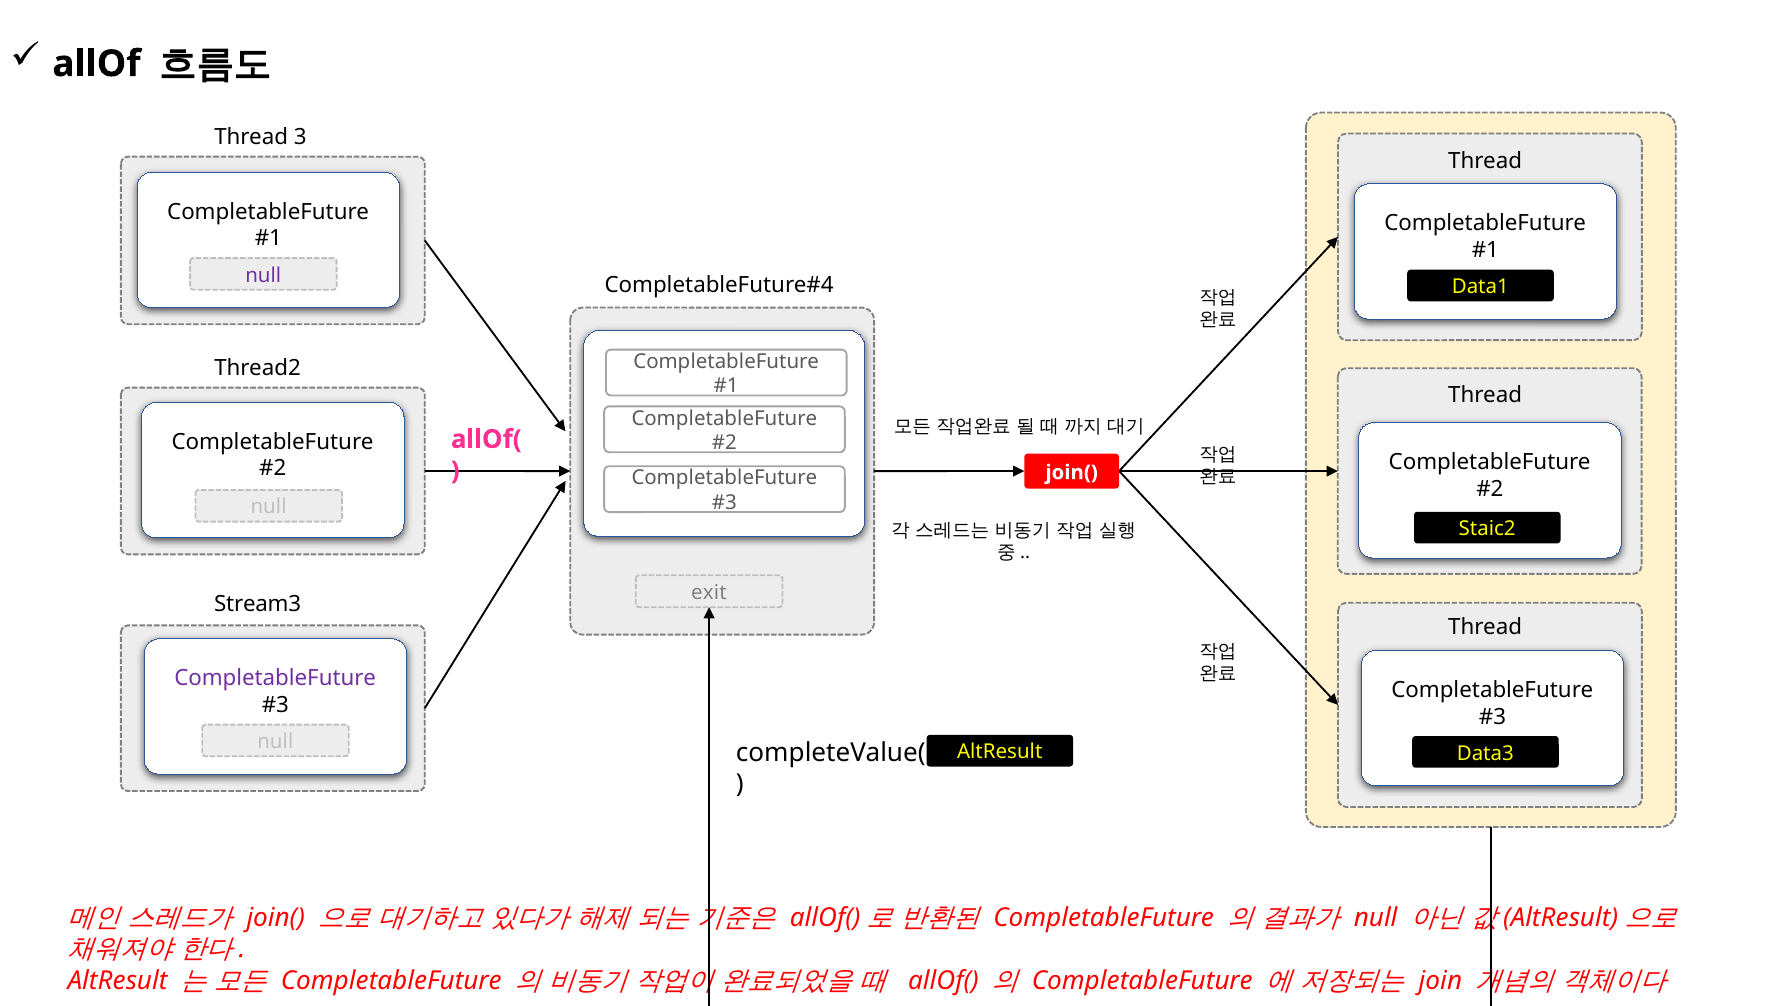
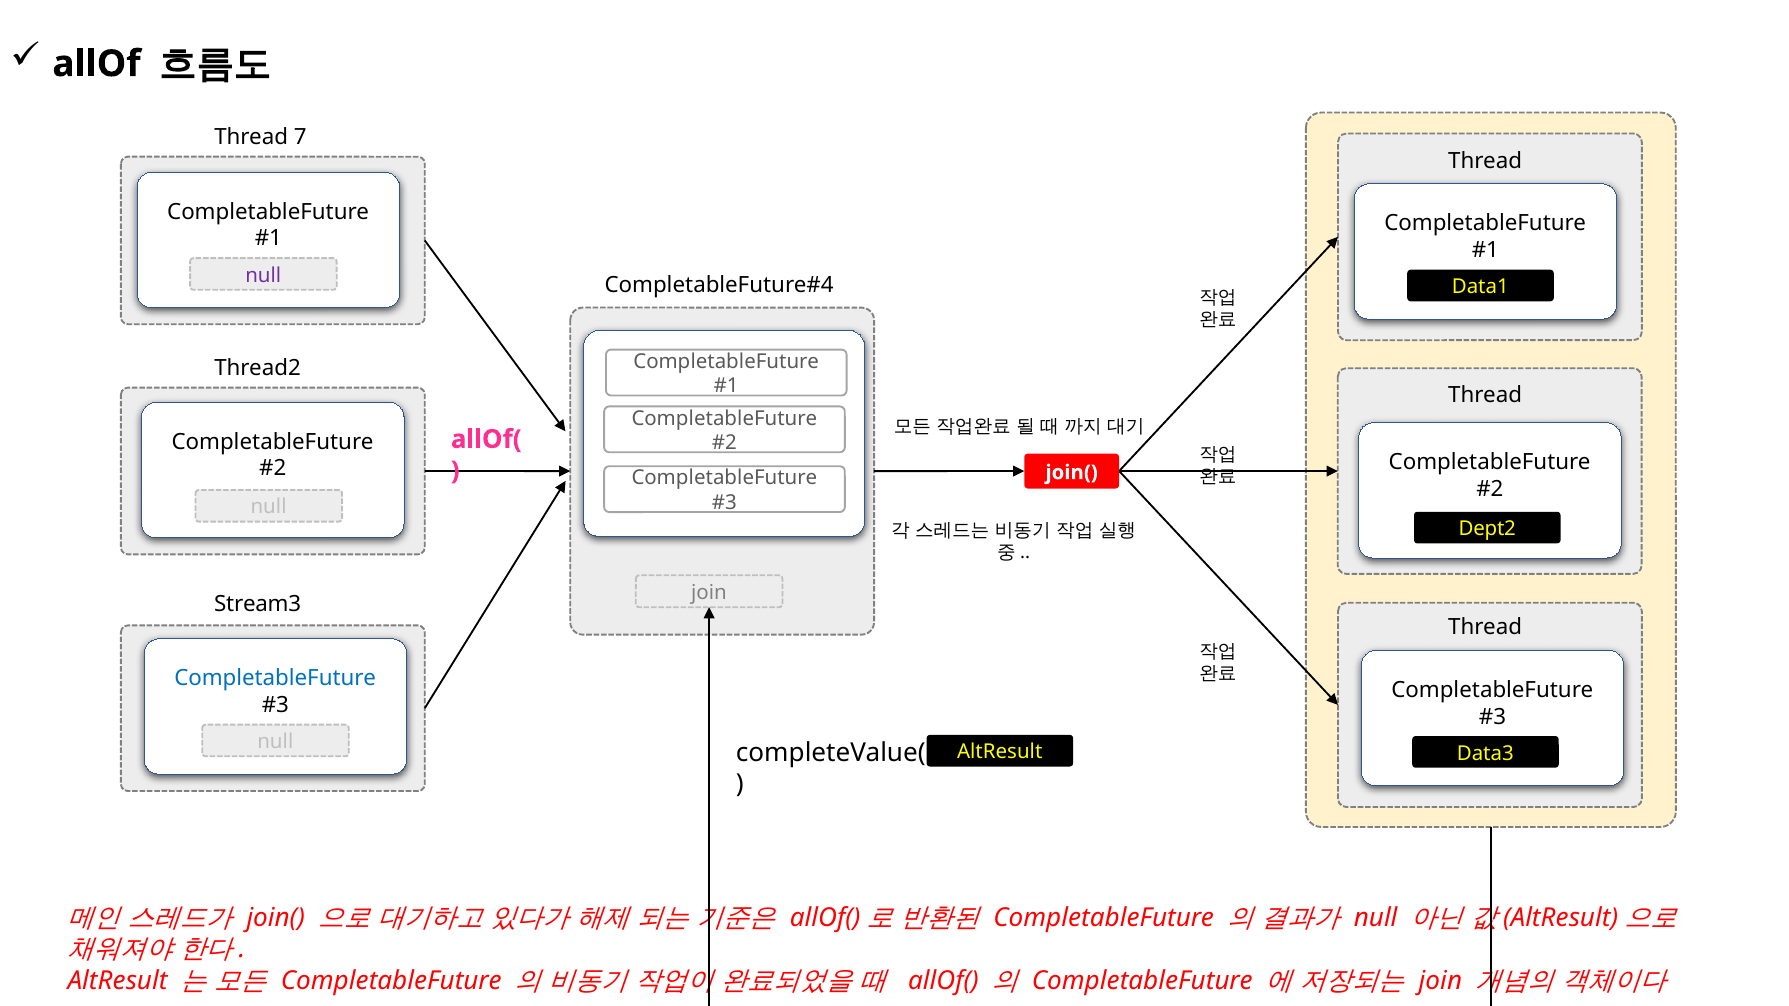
3: 3 -> 7 (300, 138)
Staic2: Staic2 -> Dept2 (1487, 529)
exit: exit -> join (709, 593)
CompletableFuture colour: purple -> blue (275, 678)
